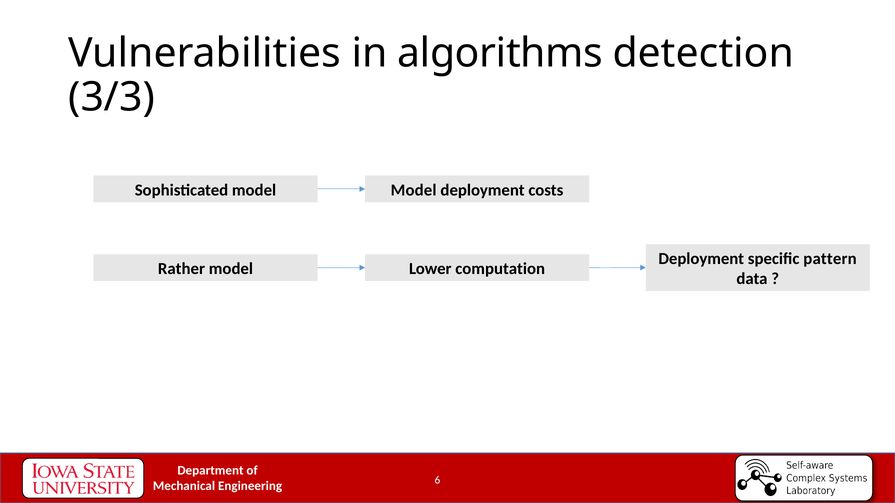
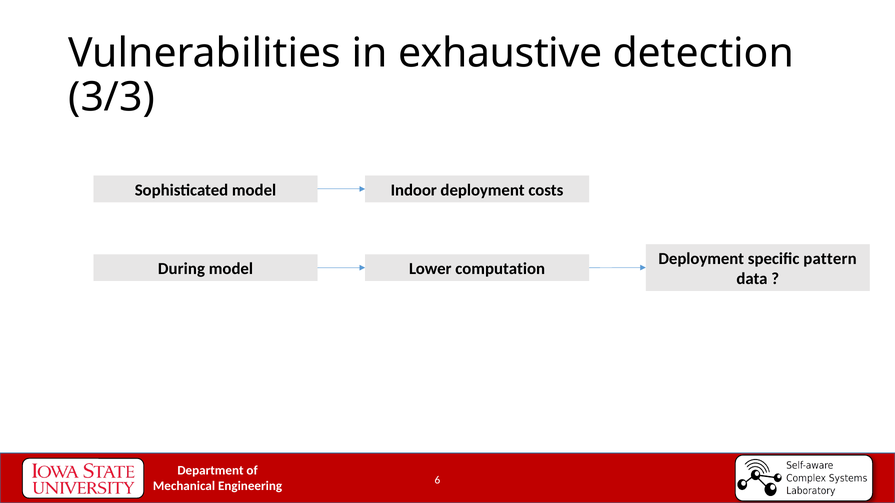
algorithms: algorithms -> exhaustive (500, 53)
model Model: Model -> Indoor (414, 190)
Rather: Rather -> During (181, 269)
